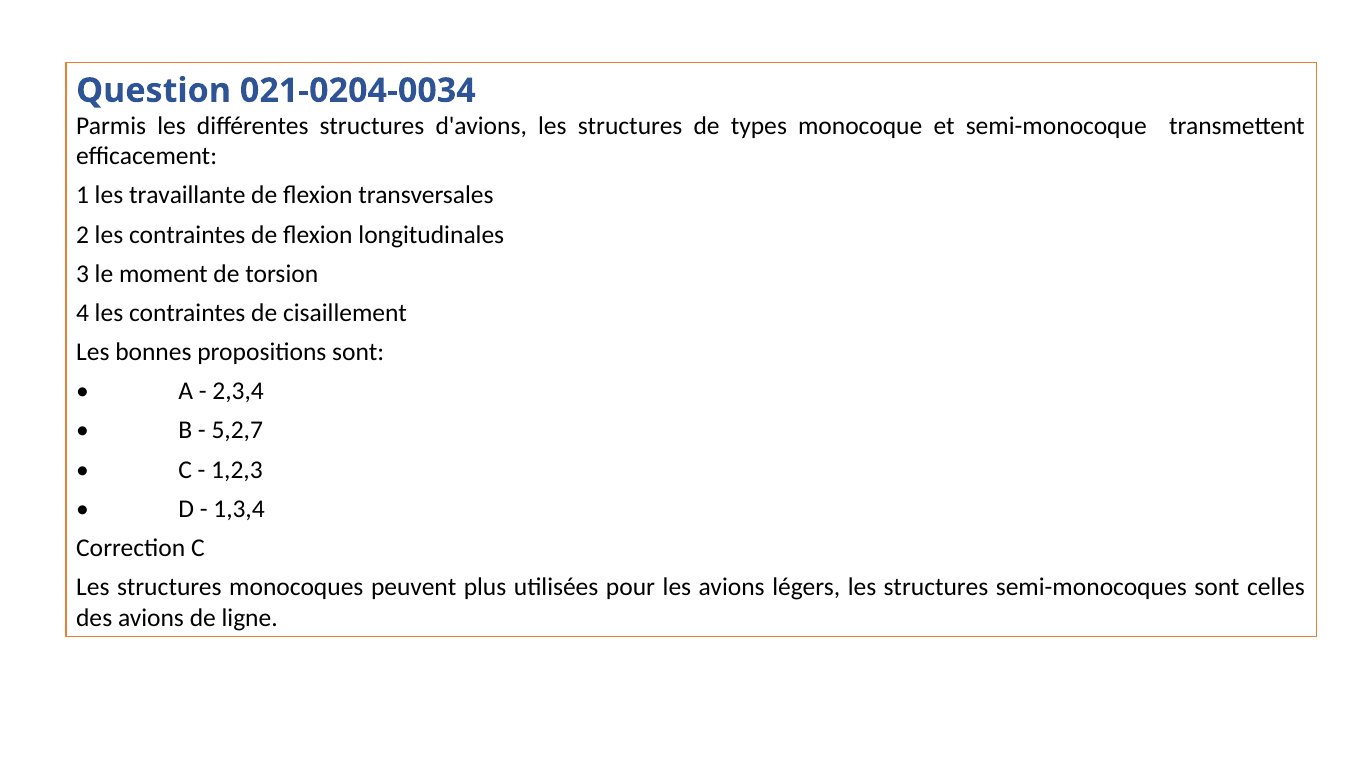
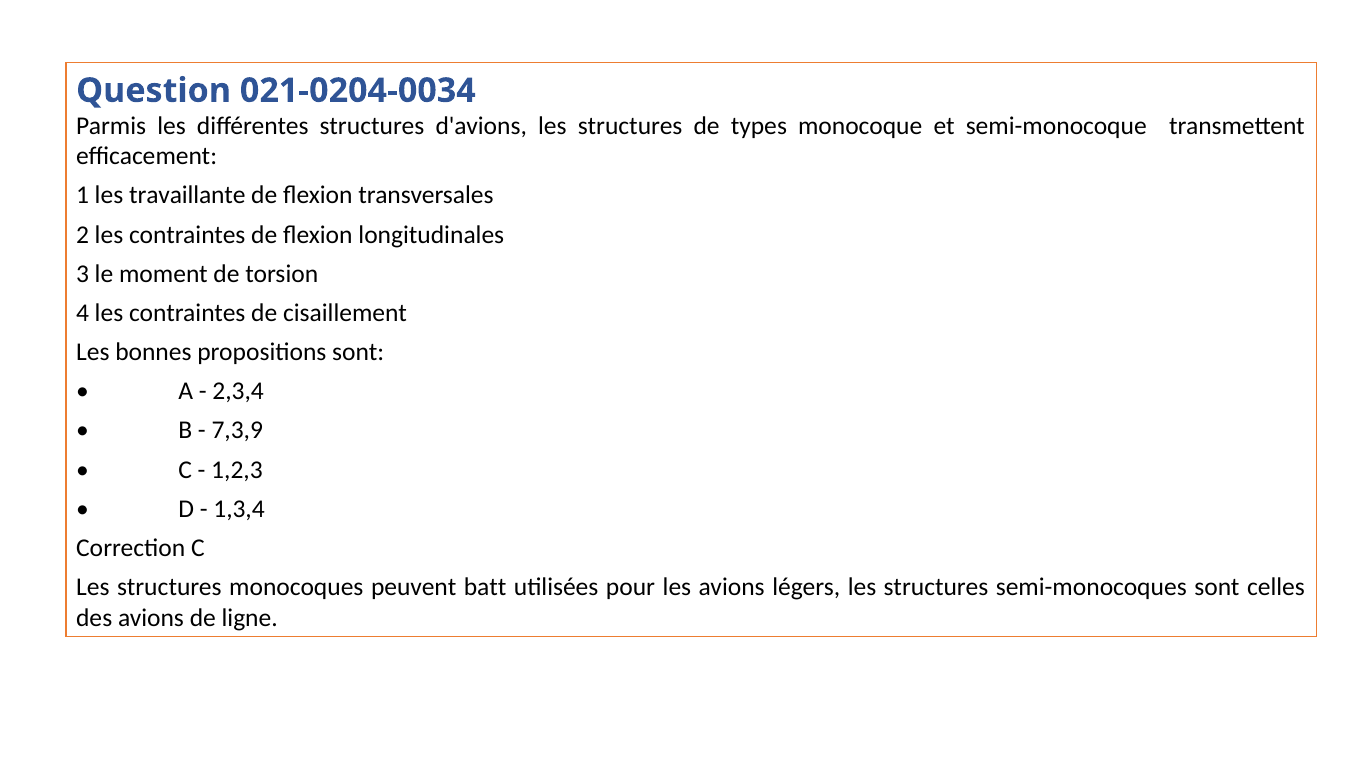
5,2,7: 5,2,7 -> 7,3,9 (237, 431)
plus: plus -> batt (485, 587)
